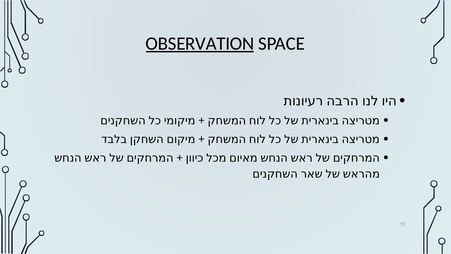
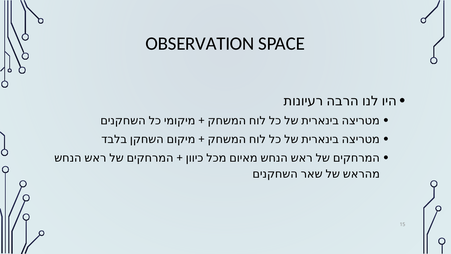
OBSERVATION underline: present -> none (200, 44)
